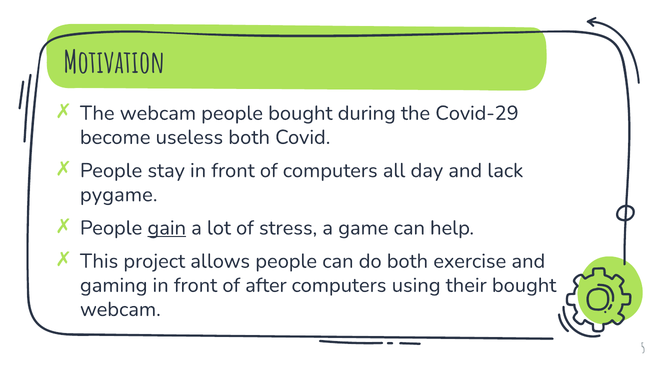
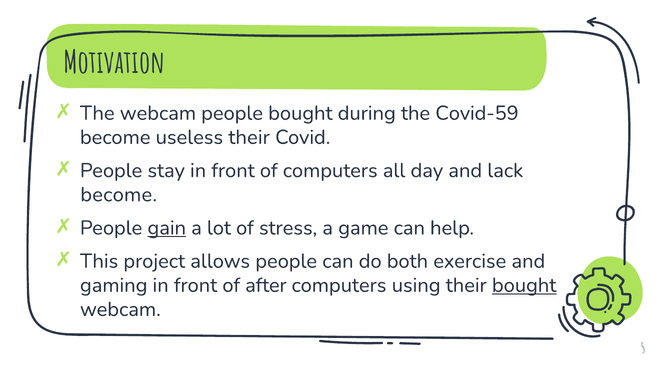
Covid-29: Covid-29 -> Covid-59 (477, 113)
useless both: both -> their (249, 138)
pygame: pygame -> become (119, 195)
bought underline: none -> present (524, 286)
